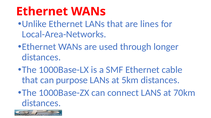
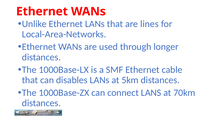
purpose: purpose -> disables (72, 81)
